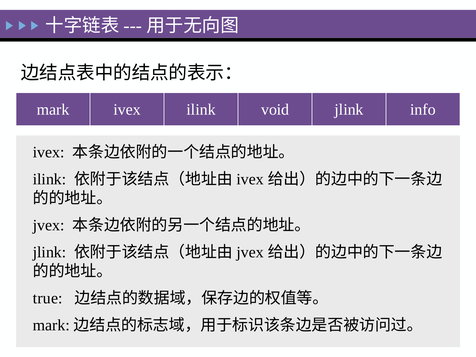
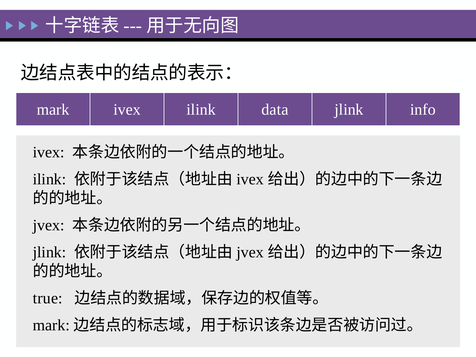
void: void -> data (275, 110)
